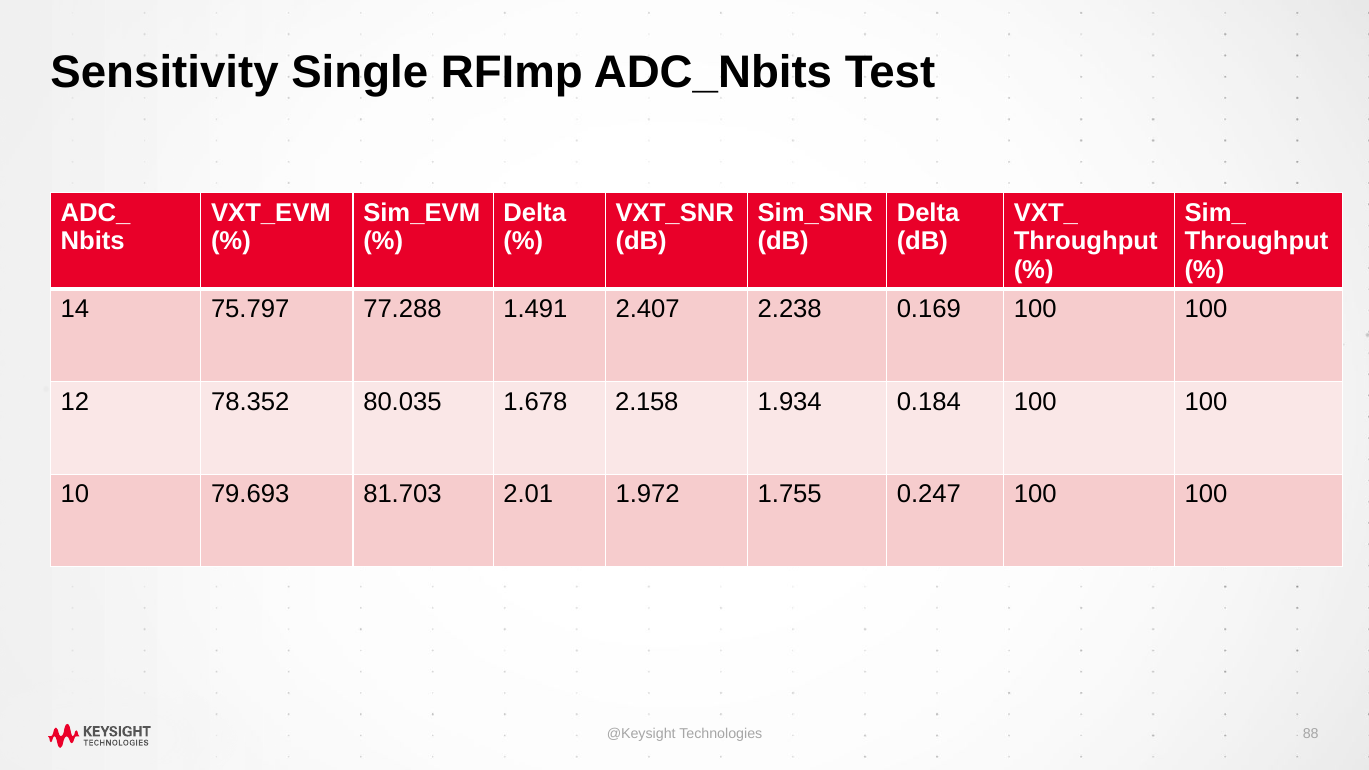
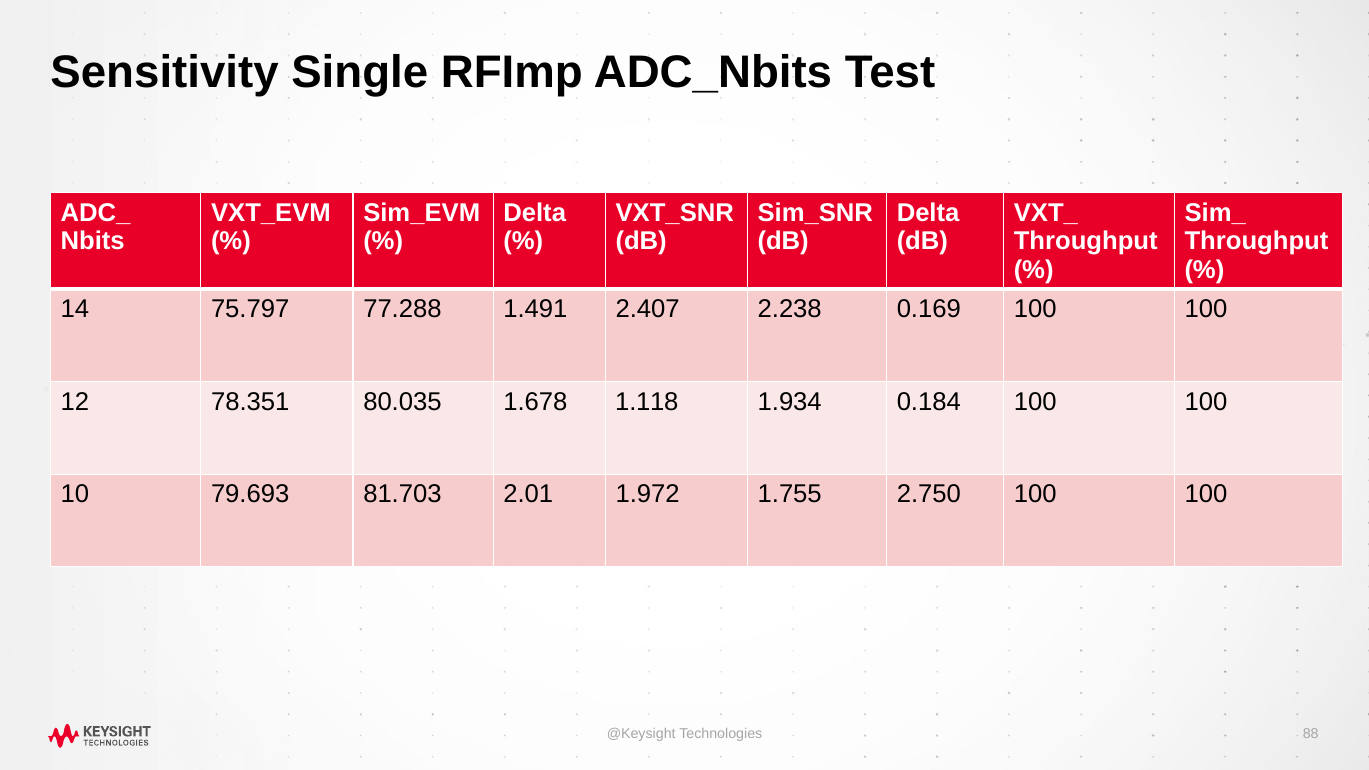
78.352: 78.352 -> 78.351 (250, 402)
2.158: 2.158 -> 1.118 (647, 402)
0.247: 0.247 -> 2.750 (929, 494)
